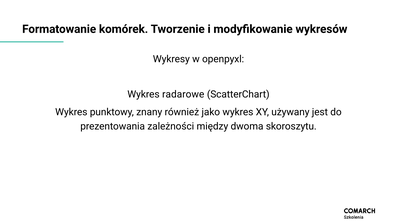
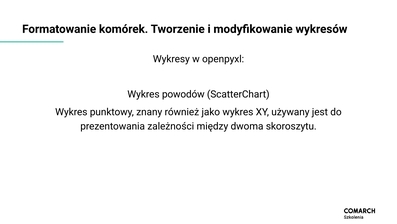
radarowe: radarowe -> powodów (183, 94)
